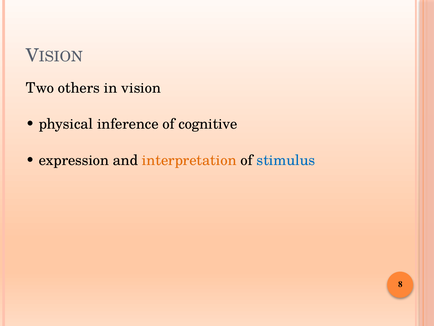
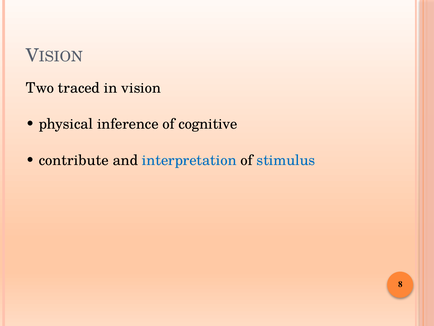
others: others -> traced (79, 88)
expression: expression -> contribute (74, 160)
interpretation colour: orange -> blue (189, 160)
